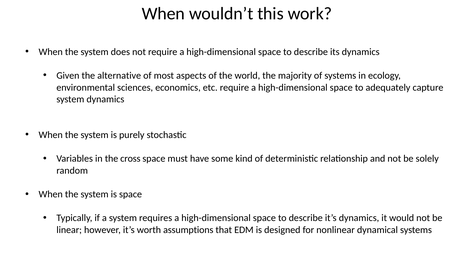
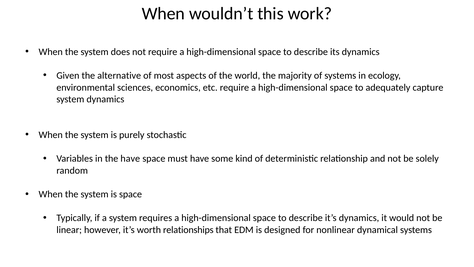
the cross: cross -> have (130, 158)
assumptions: assumptions -> relationships (188, 230)
